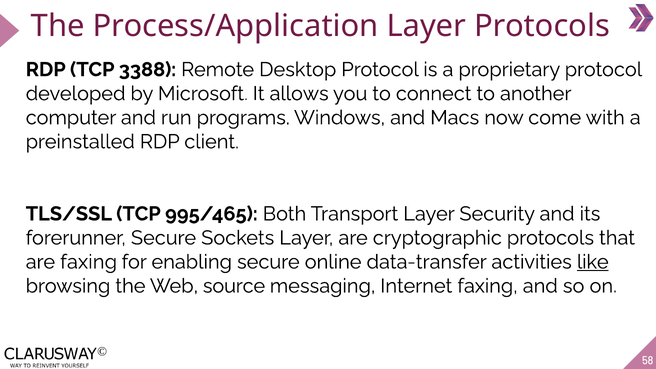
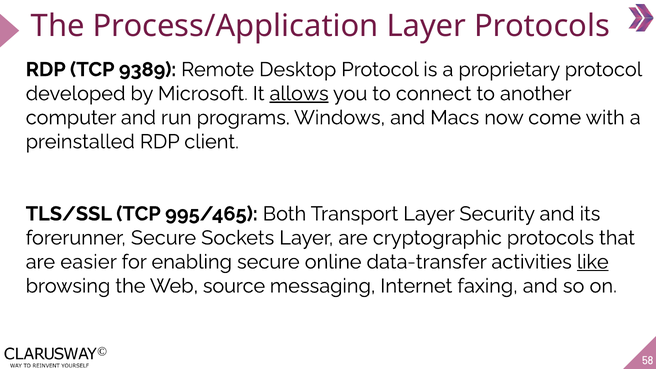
3388: 3388 -> 9389 (148, 70)
allows underline: none -> present (299, 94)
are faxing: faxing -> easier (89, 262)
